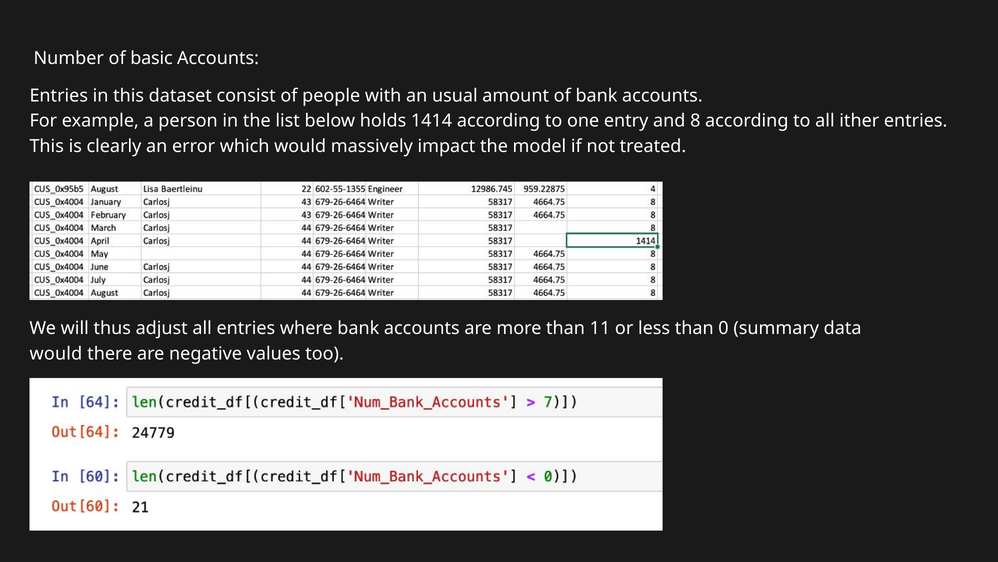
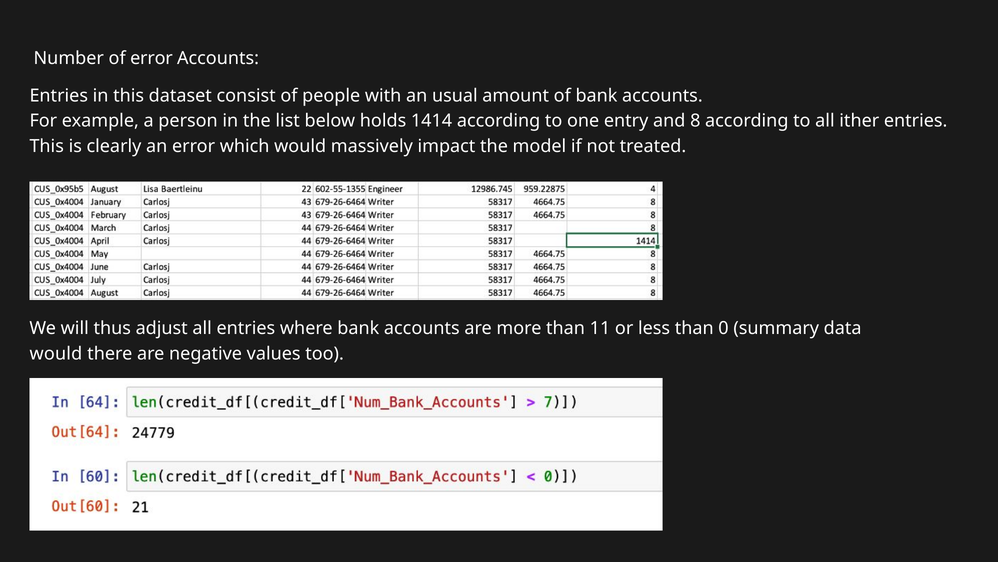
of basic: basic -> error (151, 58)
